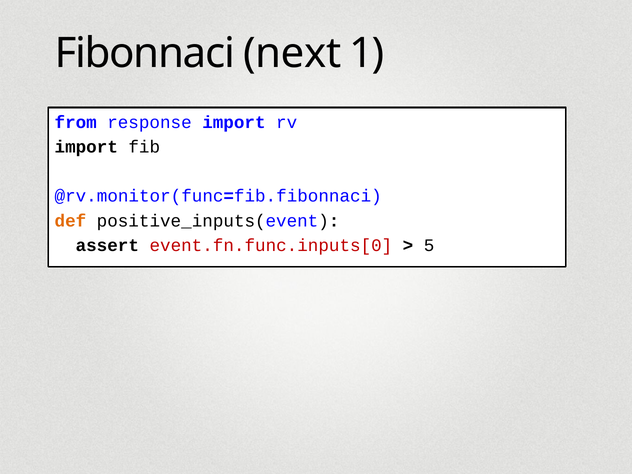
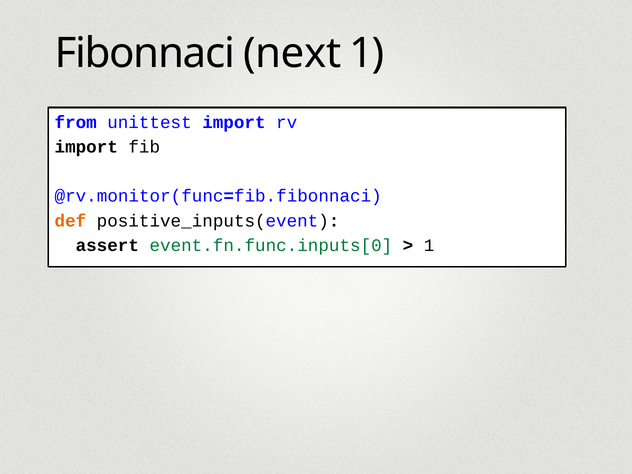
response: response -> unittest (149, 122)
event.fn.func.inputs[0 colour: red -> green (271, 245)
5: 5 -> 1 (429, 245)
